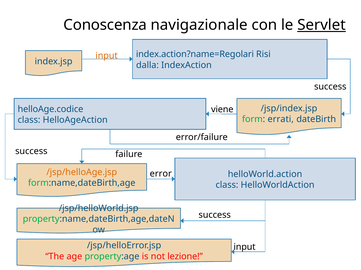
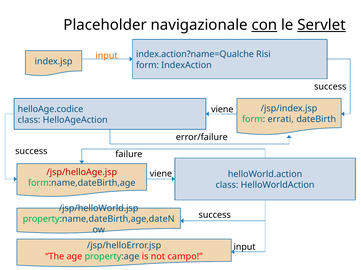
Conoscenza: Conoscenza -> Placeholder (105, 25)
con underline: none -> present (264, 25)
index.action?name=Regolari: index.action?name=Regolari -> index.action?name=Qualche (195, 54)
dalla: dalla -> form (148, 65)
/jsp/helloAge.jsp colour: orange -> red (82, 173)
error: error -> viene (161, 174)
lezione: lezione -> campo (185, 257)
